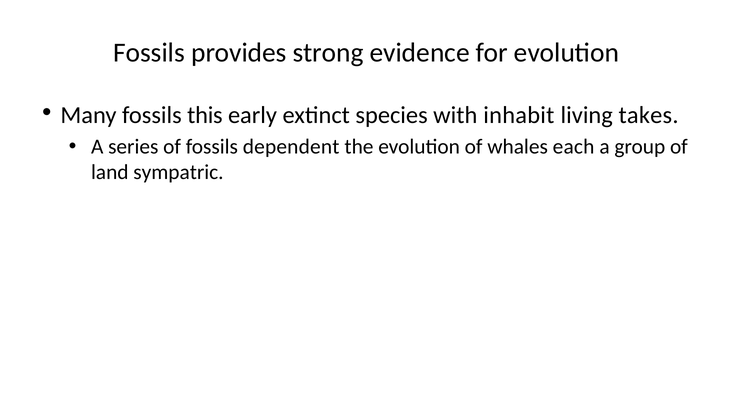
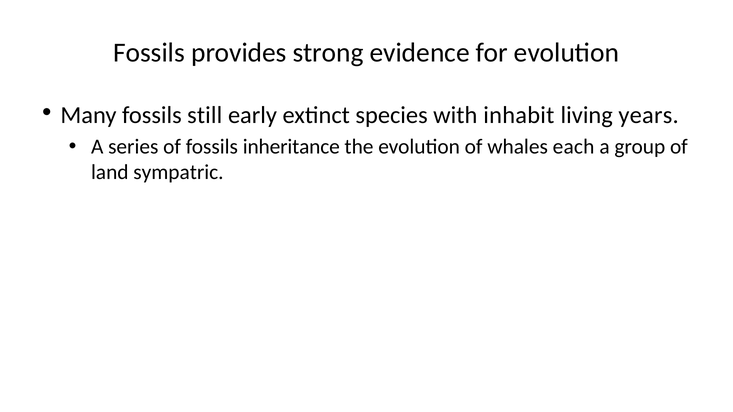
this: this -> still (205, 115)
takes: takes -> years (649, 115)
dependent: dependent -> inheritance (291, 147)
